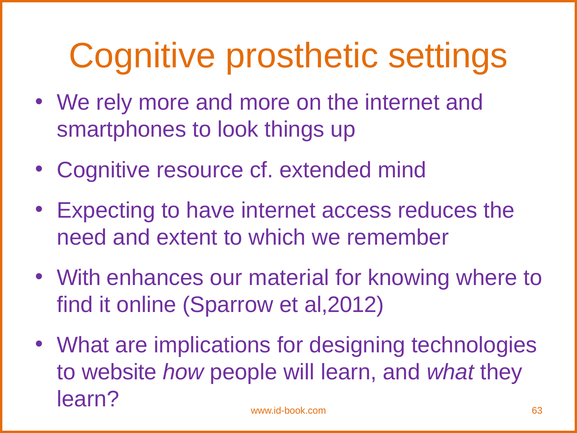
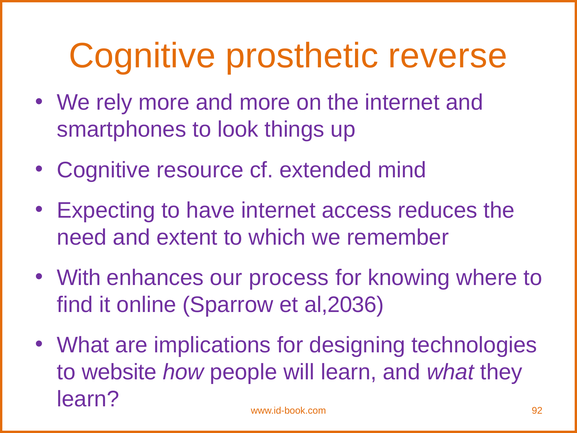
settings: settings -> reverse (448, 56)
material: material -> process (289, 278)
al,2012: al,2012 -> al,2036 (344, 305)
63: 63 -> 92 (537, 410)
